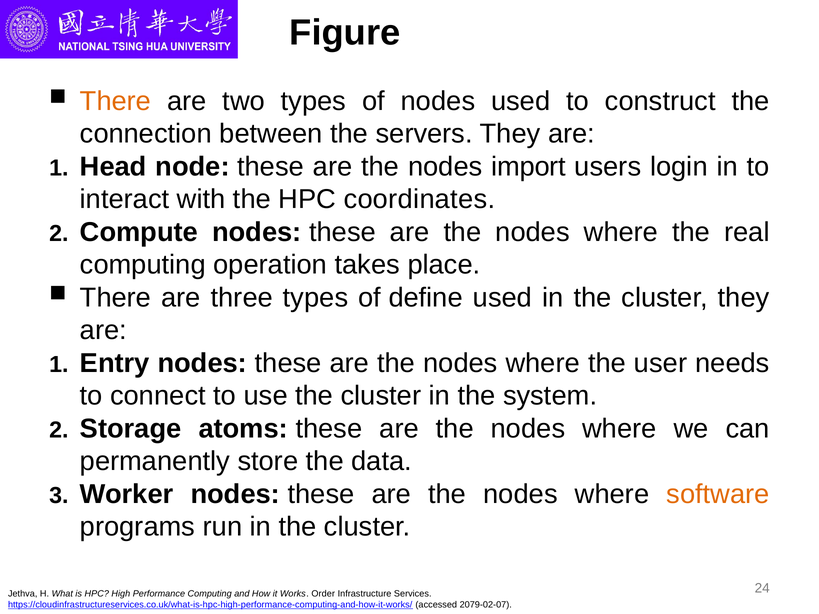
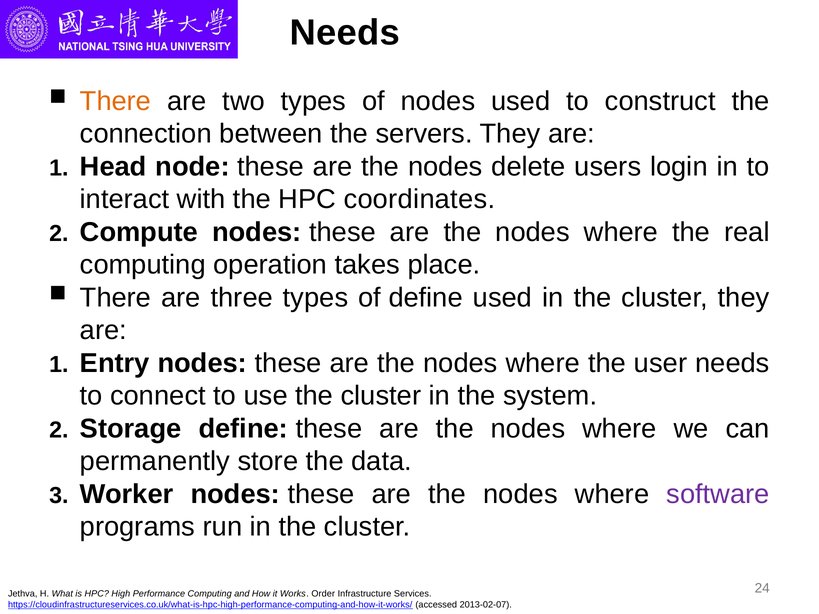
Figure: Figure -> Needs (345, 33)
import: import -> delete (528, 167)
Storage atoms: atoms -> define (243, 429)
software colour: orange -> purple (718, 494)
2079-02-07: 2079-02-07 -> 2013-02-07 (486, 605)
